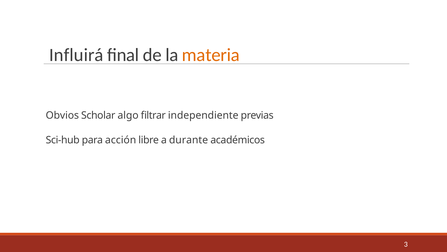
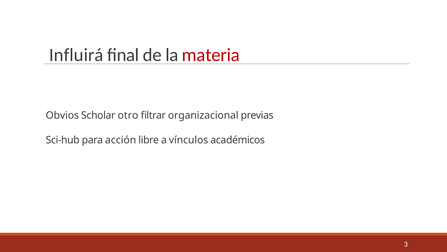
materia colour: orange -> red (211, 55)
algo: algo -> otro (128, 115)
independiente: independiente -> organizacional (203, 115)
durante: durante -> vínculos (189, 140)
